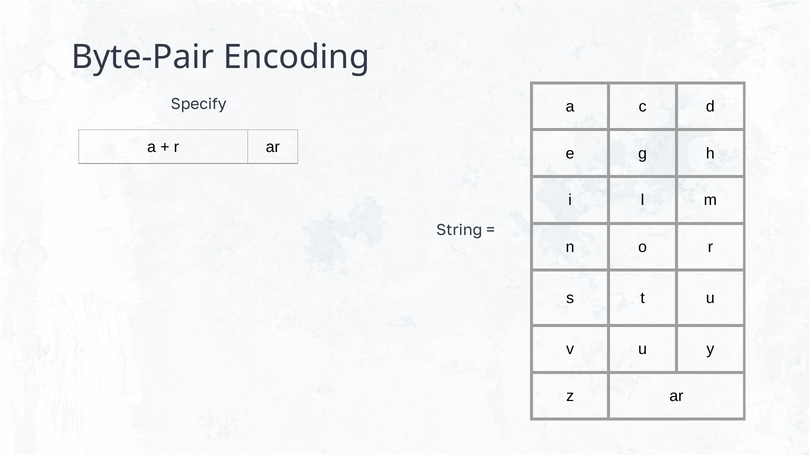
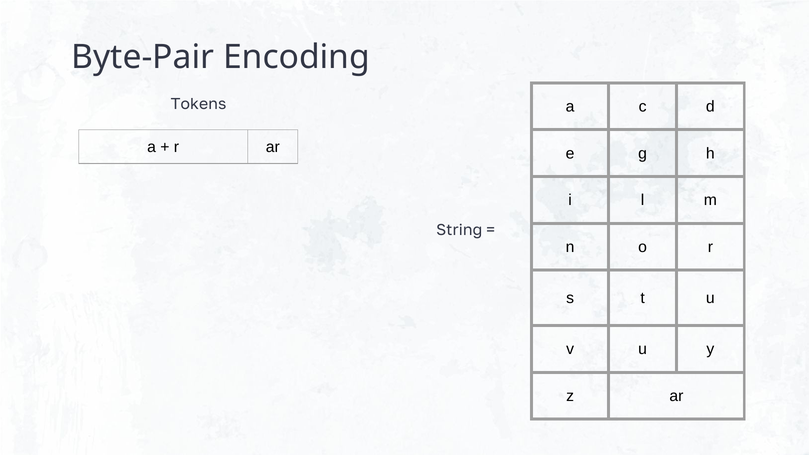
Specify: Specify -> Tokens (199, 104)
